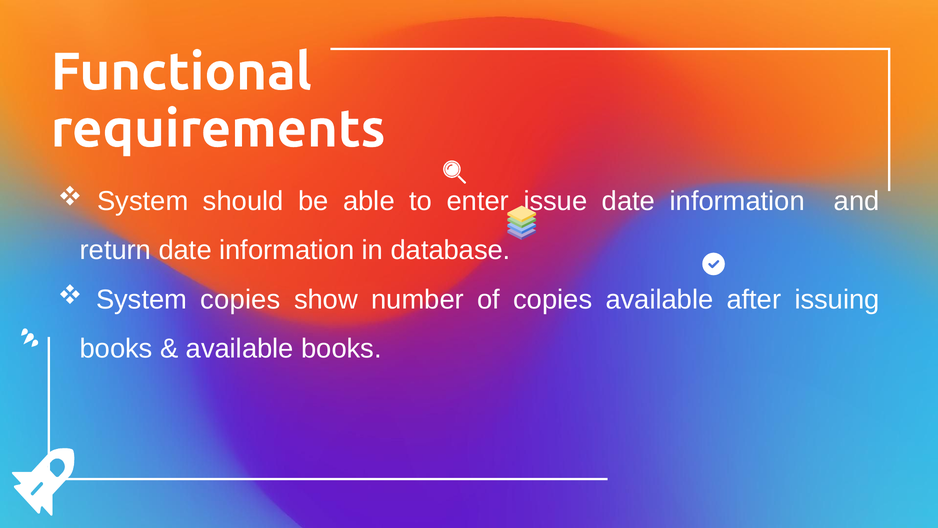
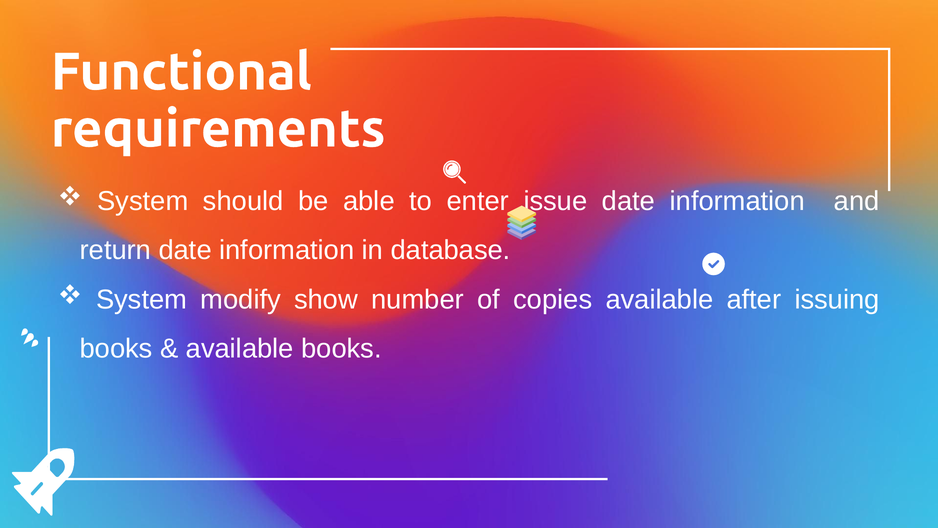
System copies: copies -> modify (241, 299)
